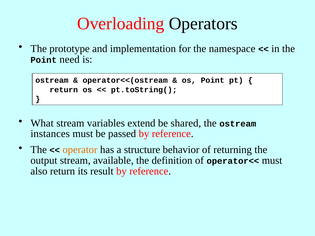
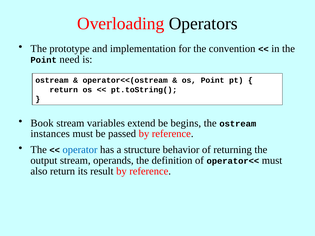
namespace: namespace -> convention (232, 49)
What: What -> Book (42, 123)
shared: shared -> begins (186, 123)
operator colour: orange -> blue (80, 150)
available: available -> operands (113, 161)
